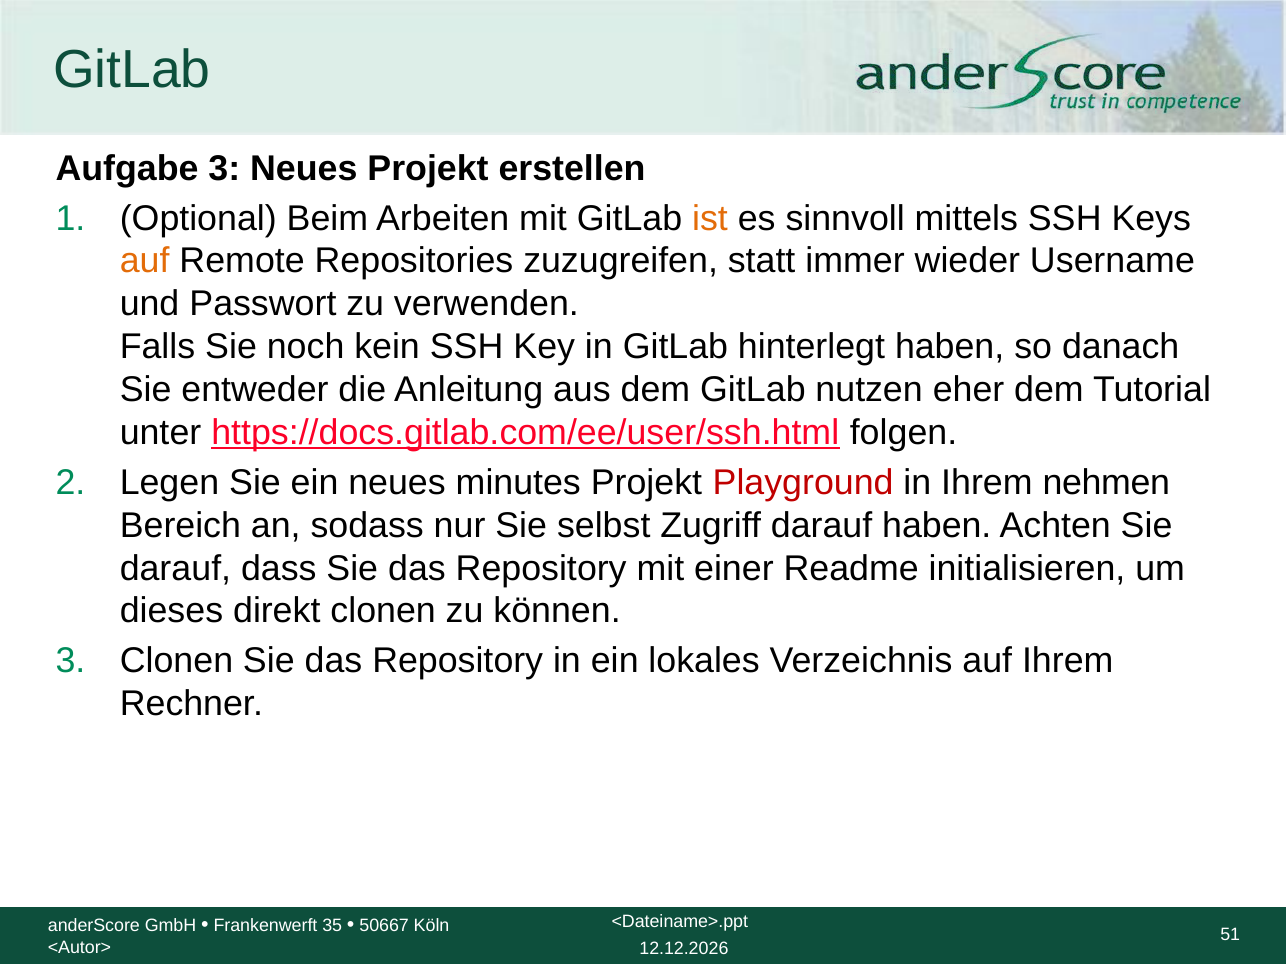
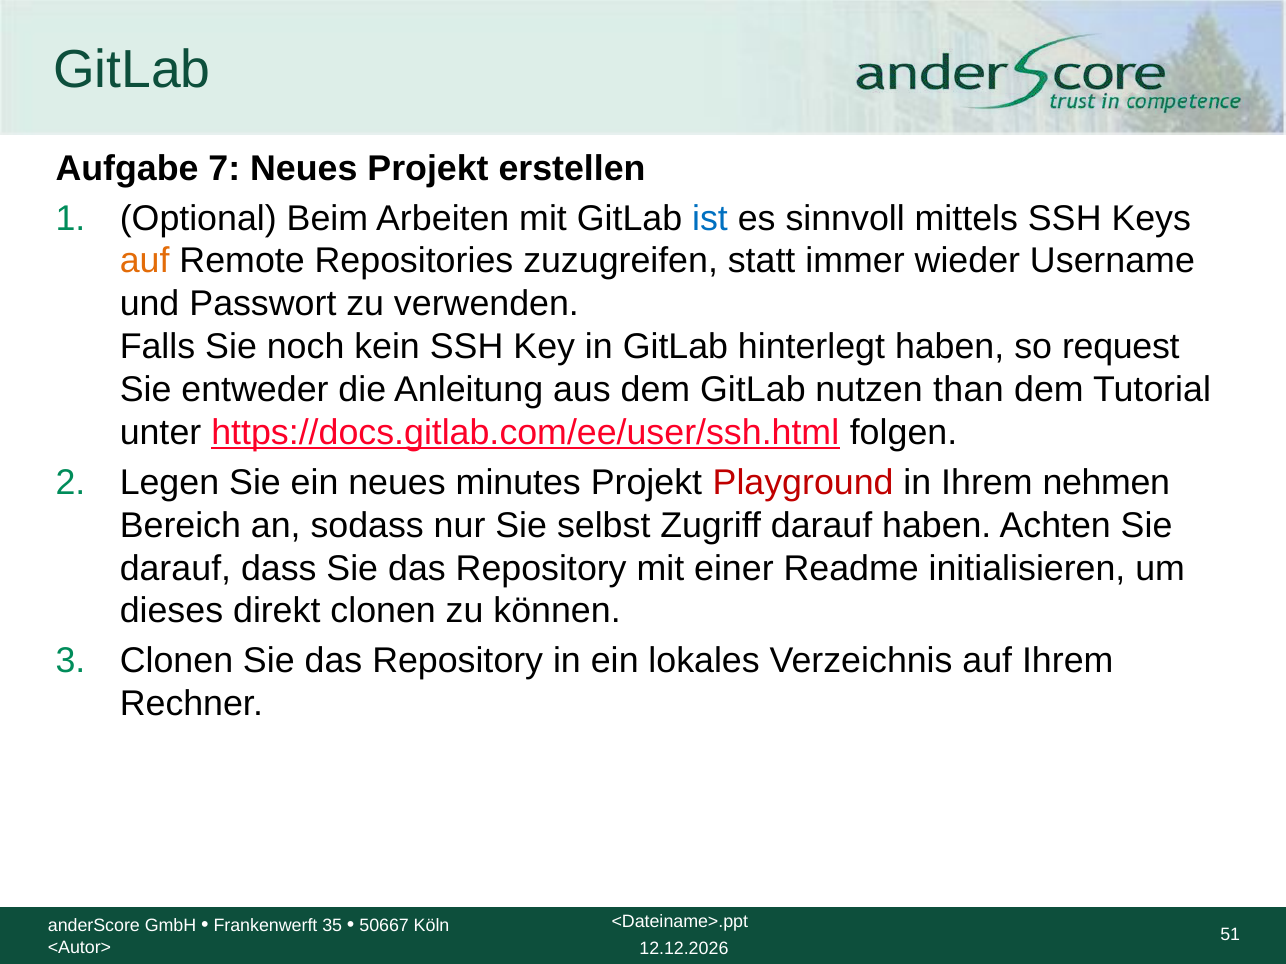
Aufgabe 3: 3 -> 7 (224, 168)
ist colour: orange -> blue (710, 218)
danach: danach -> request (1121, 347)
eher: eher -> than (968, 390)
